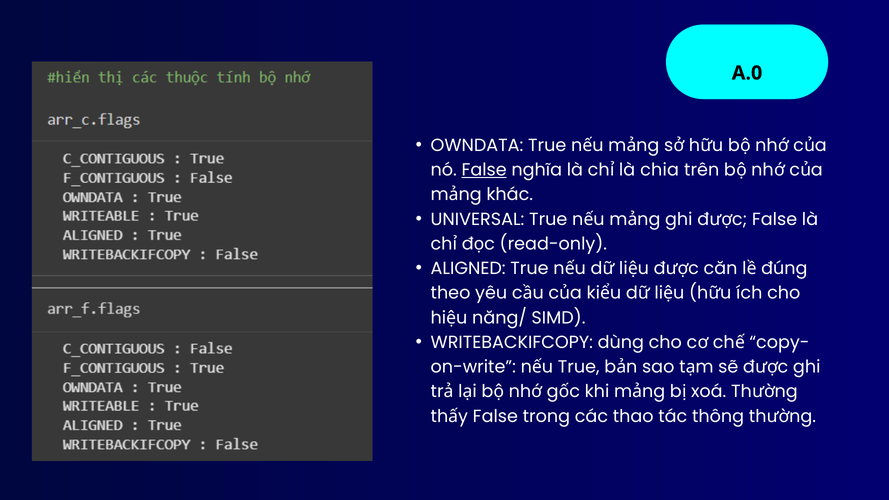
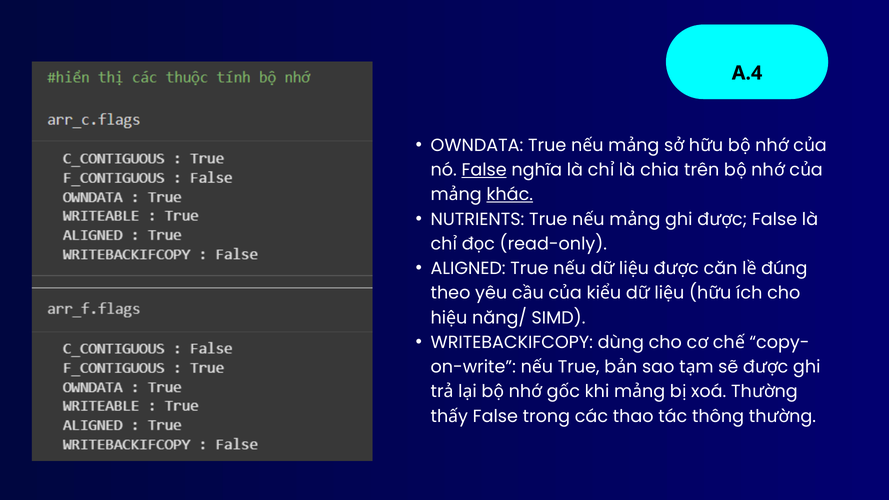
A.0: A.0 -> A.4 (747, 73)
khác underline: none -> present (510, 195)
UNIVERSAL: UNIVERSAL -> NUTRIENTS (477, 219)
